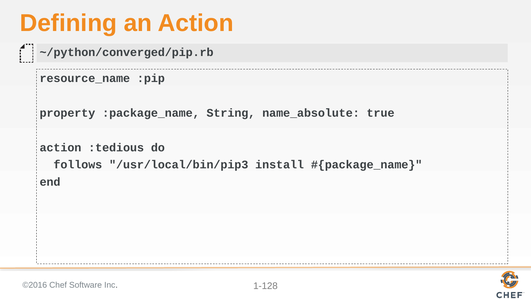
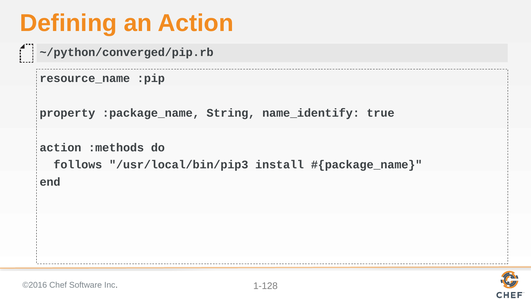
name_absolute: name_absolute -> name_identify (311, 113)
:tedious: :tedious -> :methods (116, 147)
